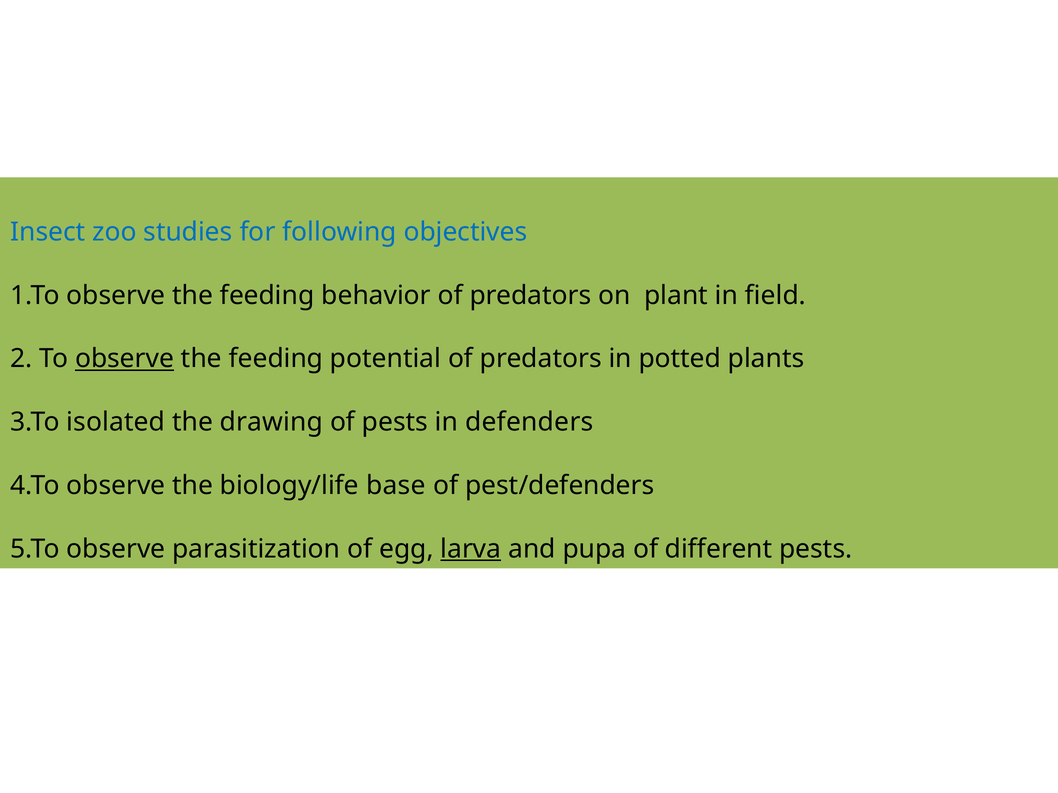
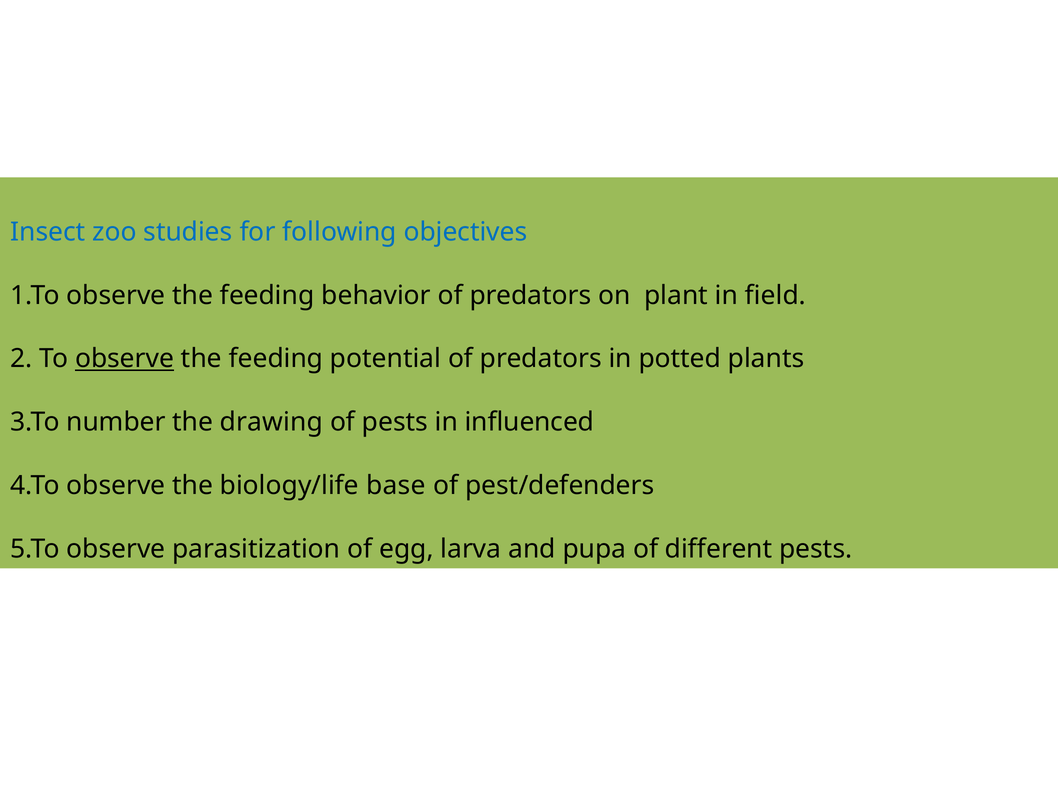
isolated: isolated -> number (116, 422)
defenders: defenders -> influenced (529, 422)
larva underline: present -> none (471, 549)
